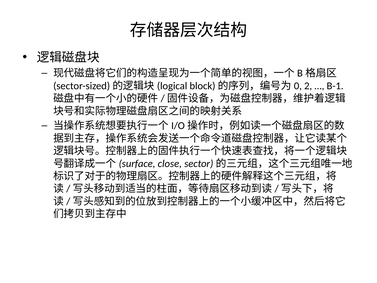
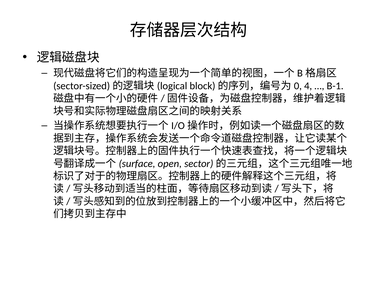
2: 2 -> 4 (308, 86)
close: close -> open (170, 163)
